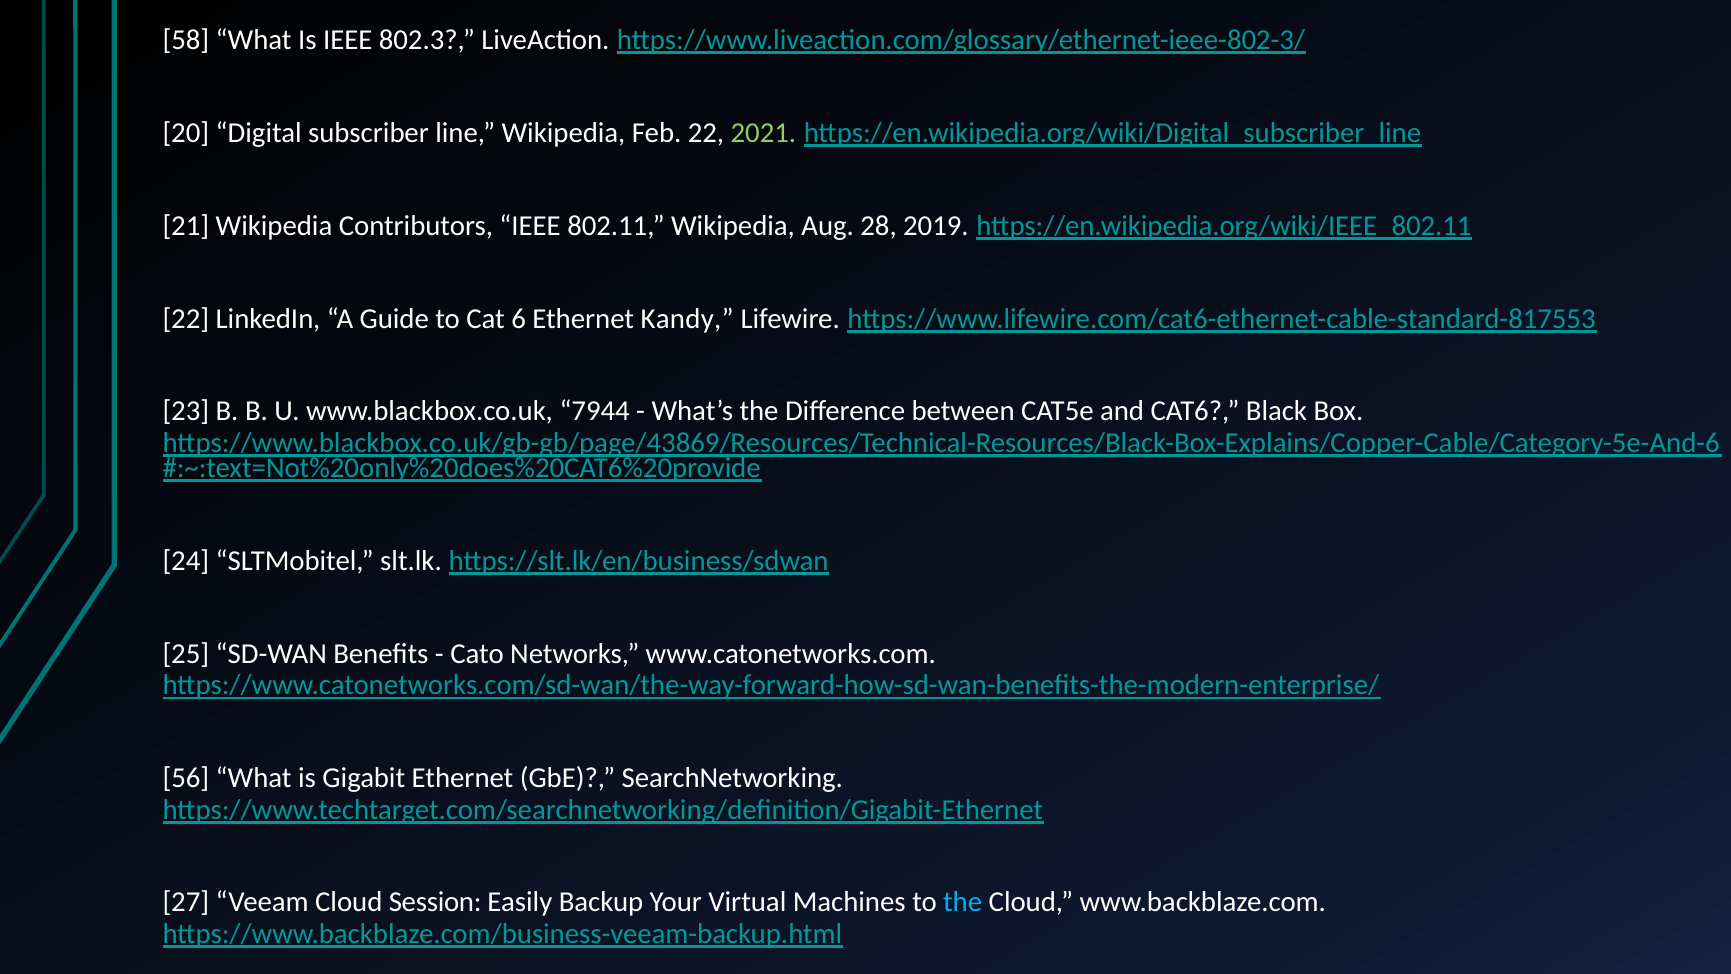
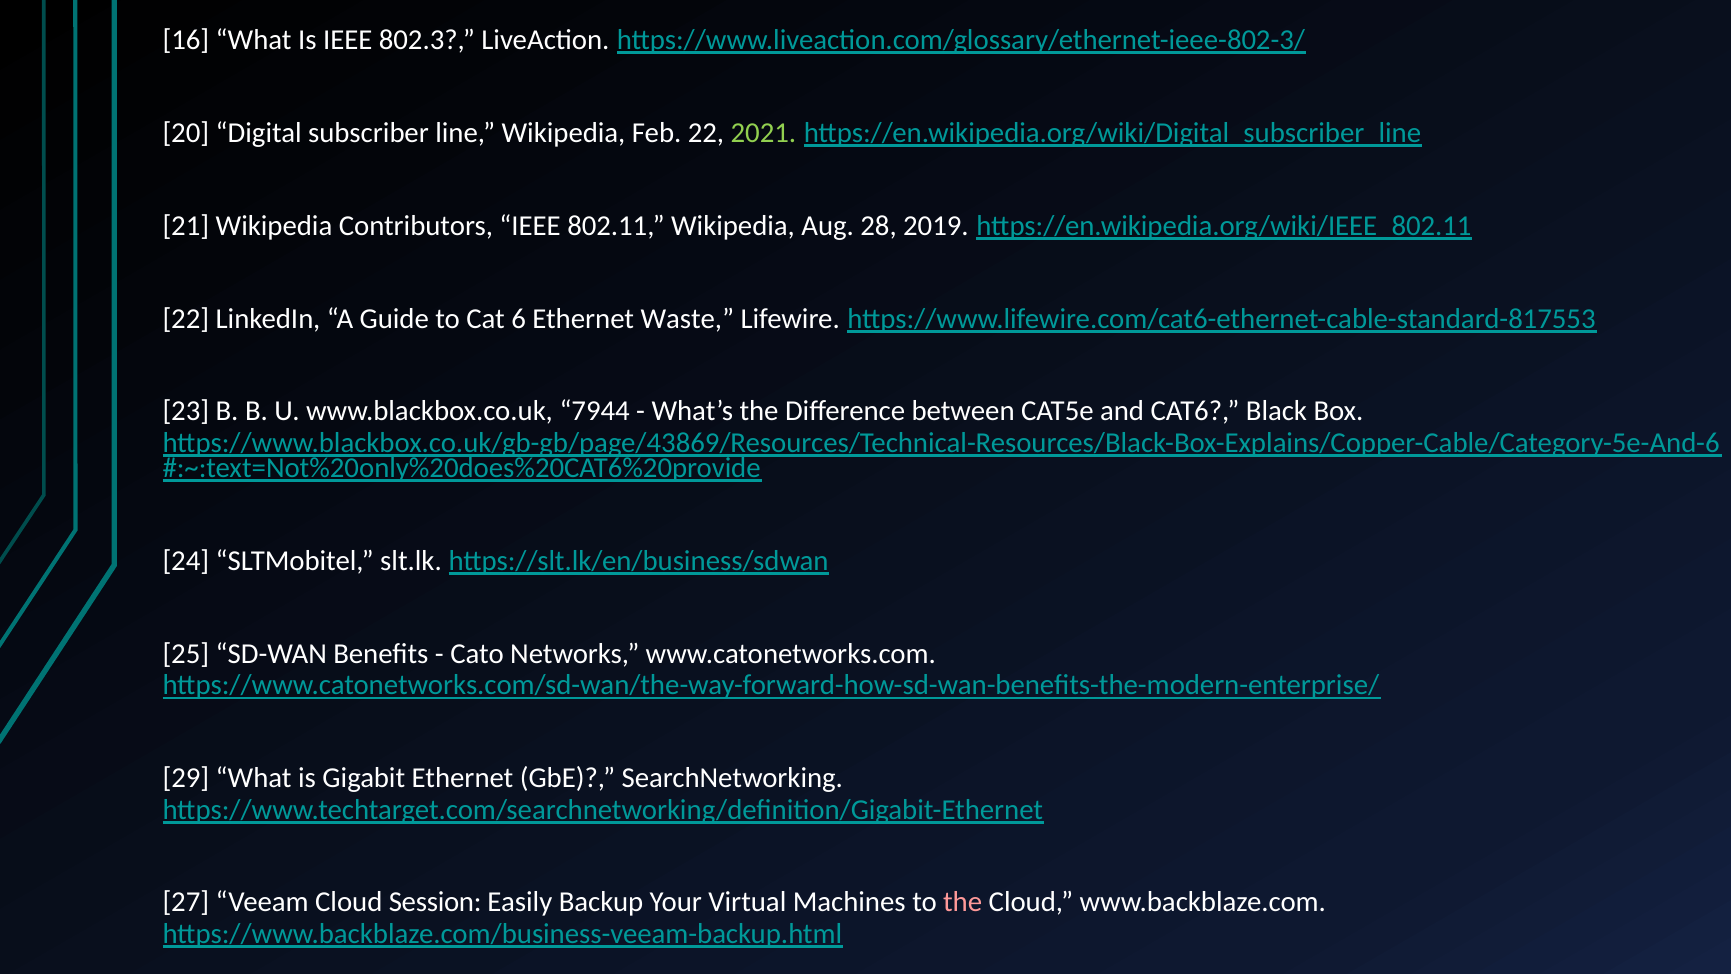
58: 58 -> 16 (186, 40)
Kandy: Kandy -> Waste (687, 319)
56: 56 -> 29 (186, 778)
the colour: light blue -> pink (963, 902)
